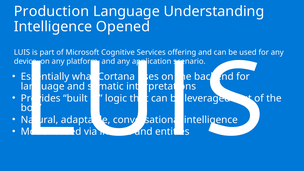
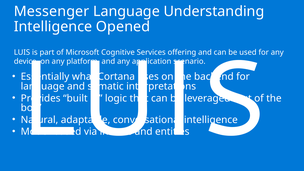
Production: Production -> Messenger (52, 11)
